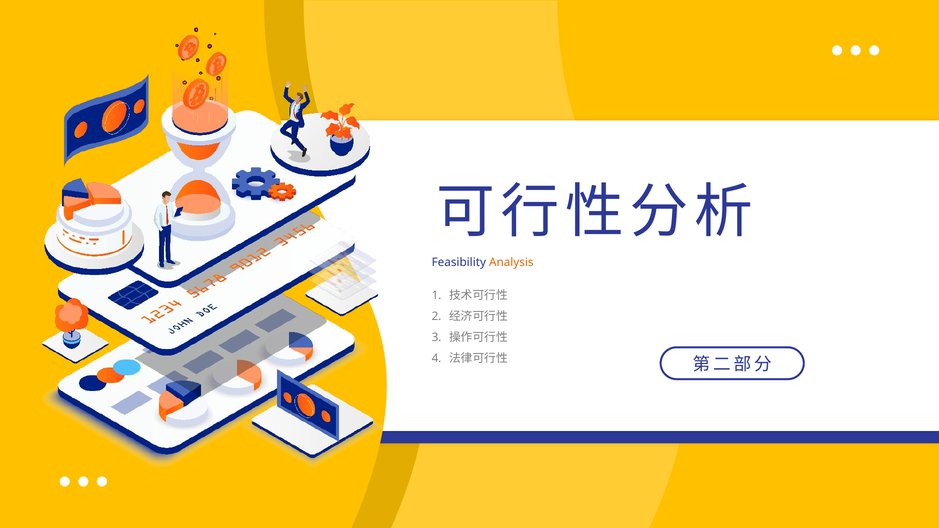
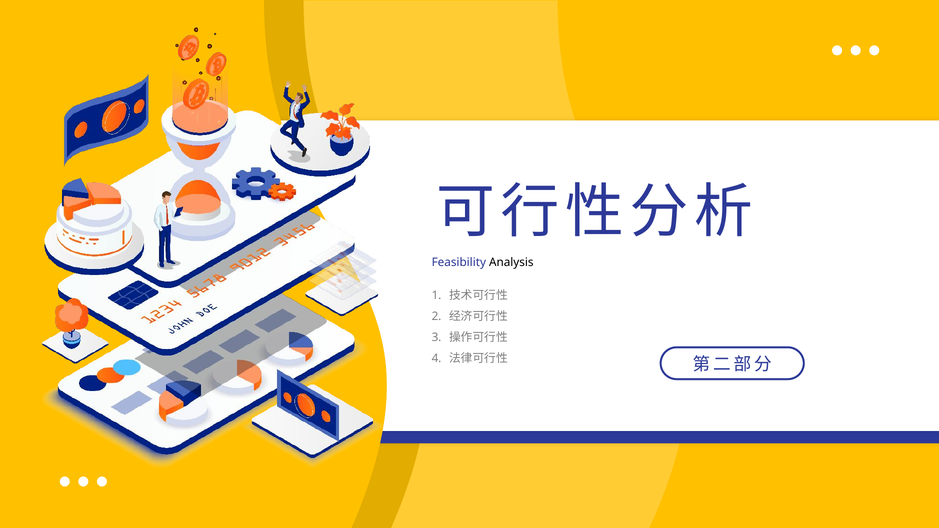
Analysis colour: orange -> black (511, 262)
